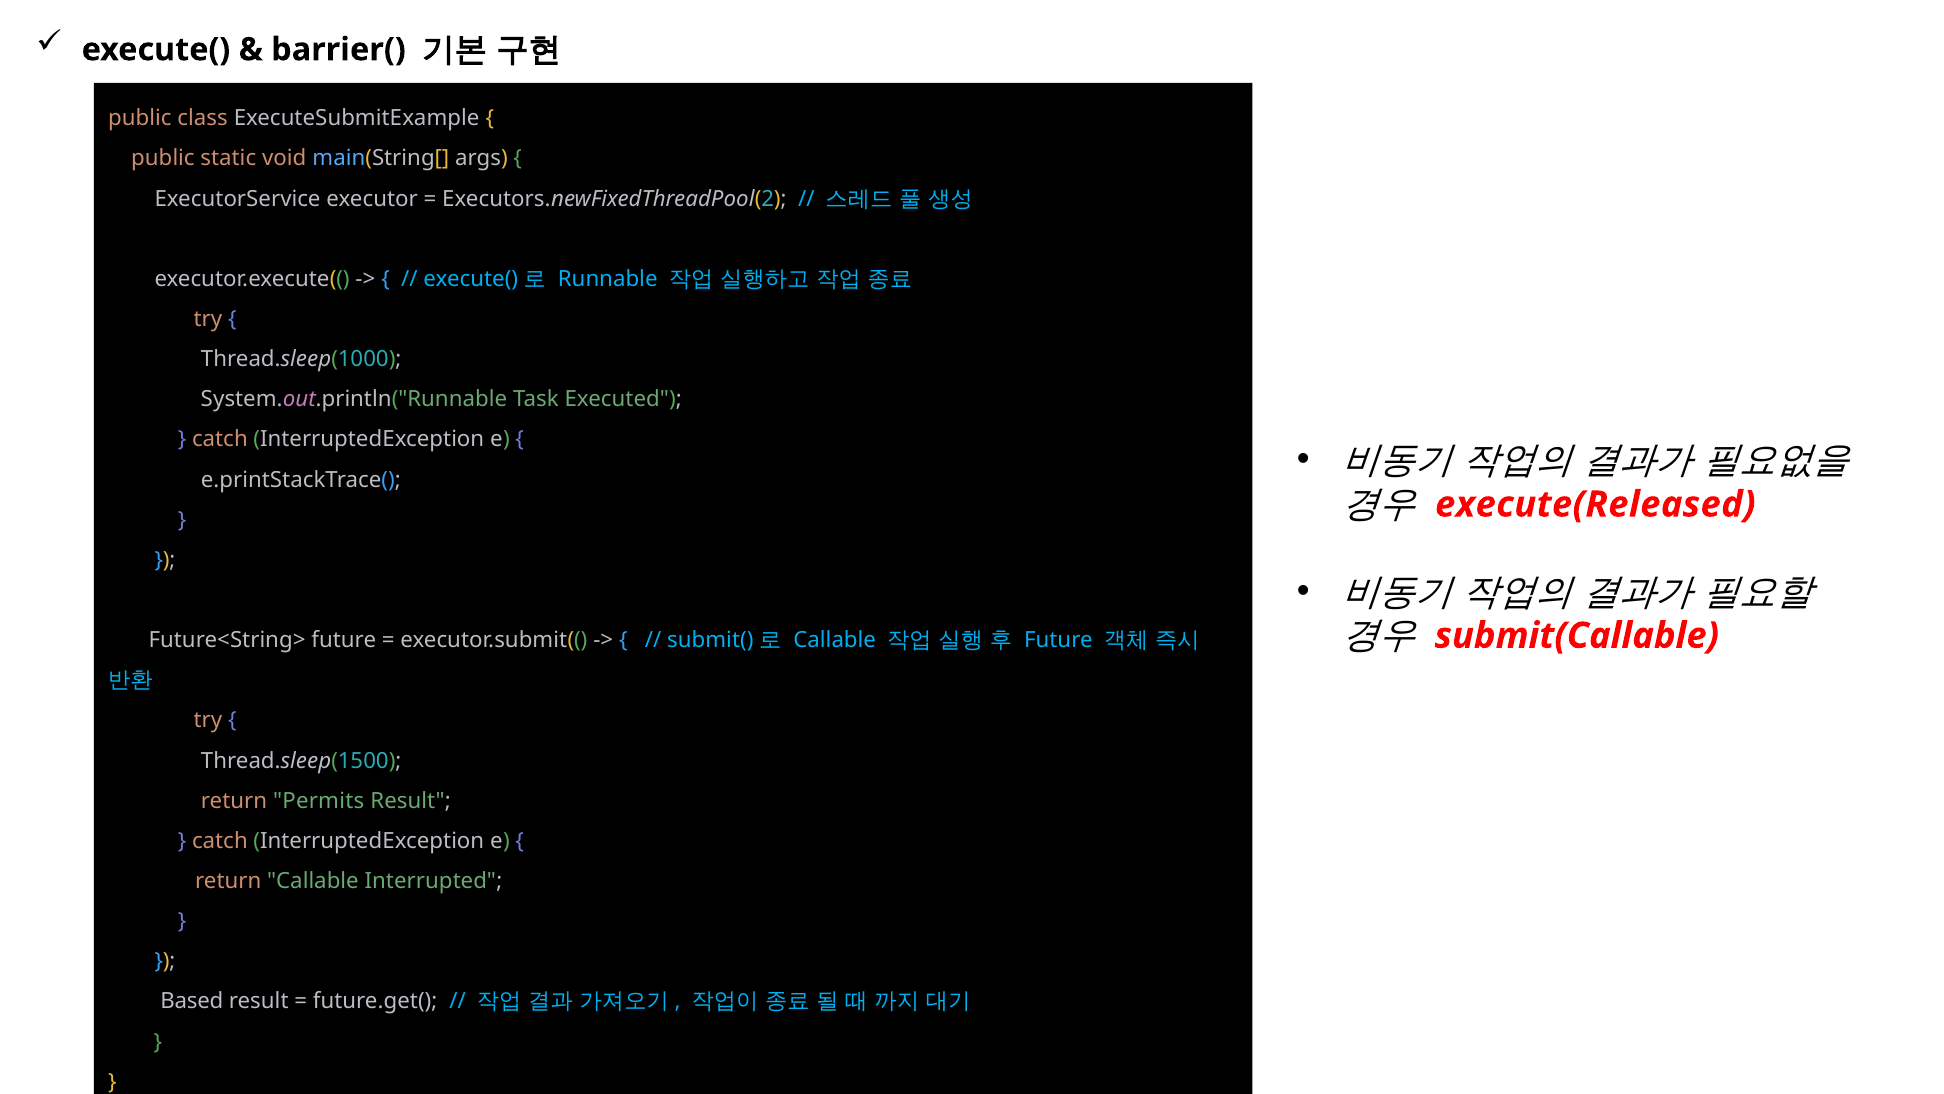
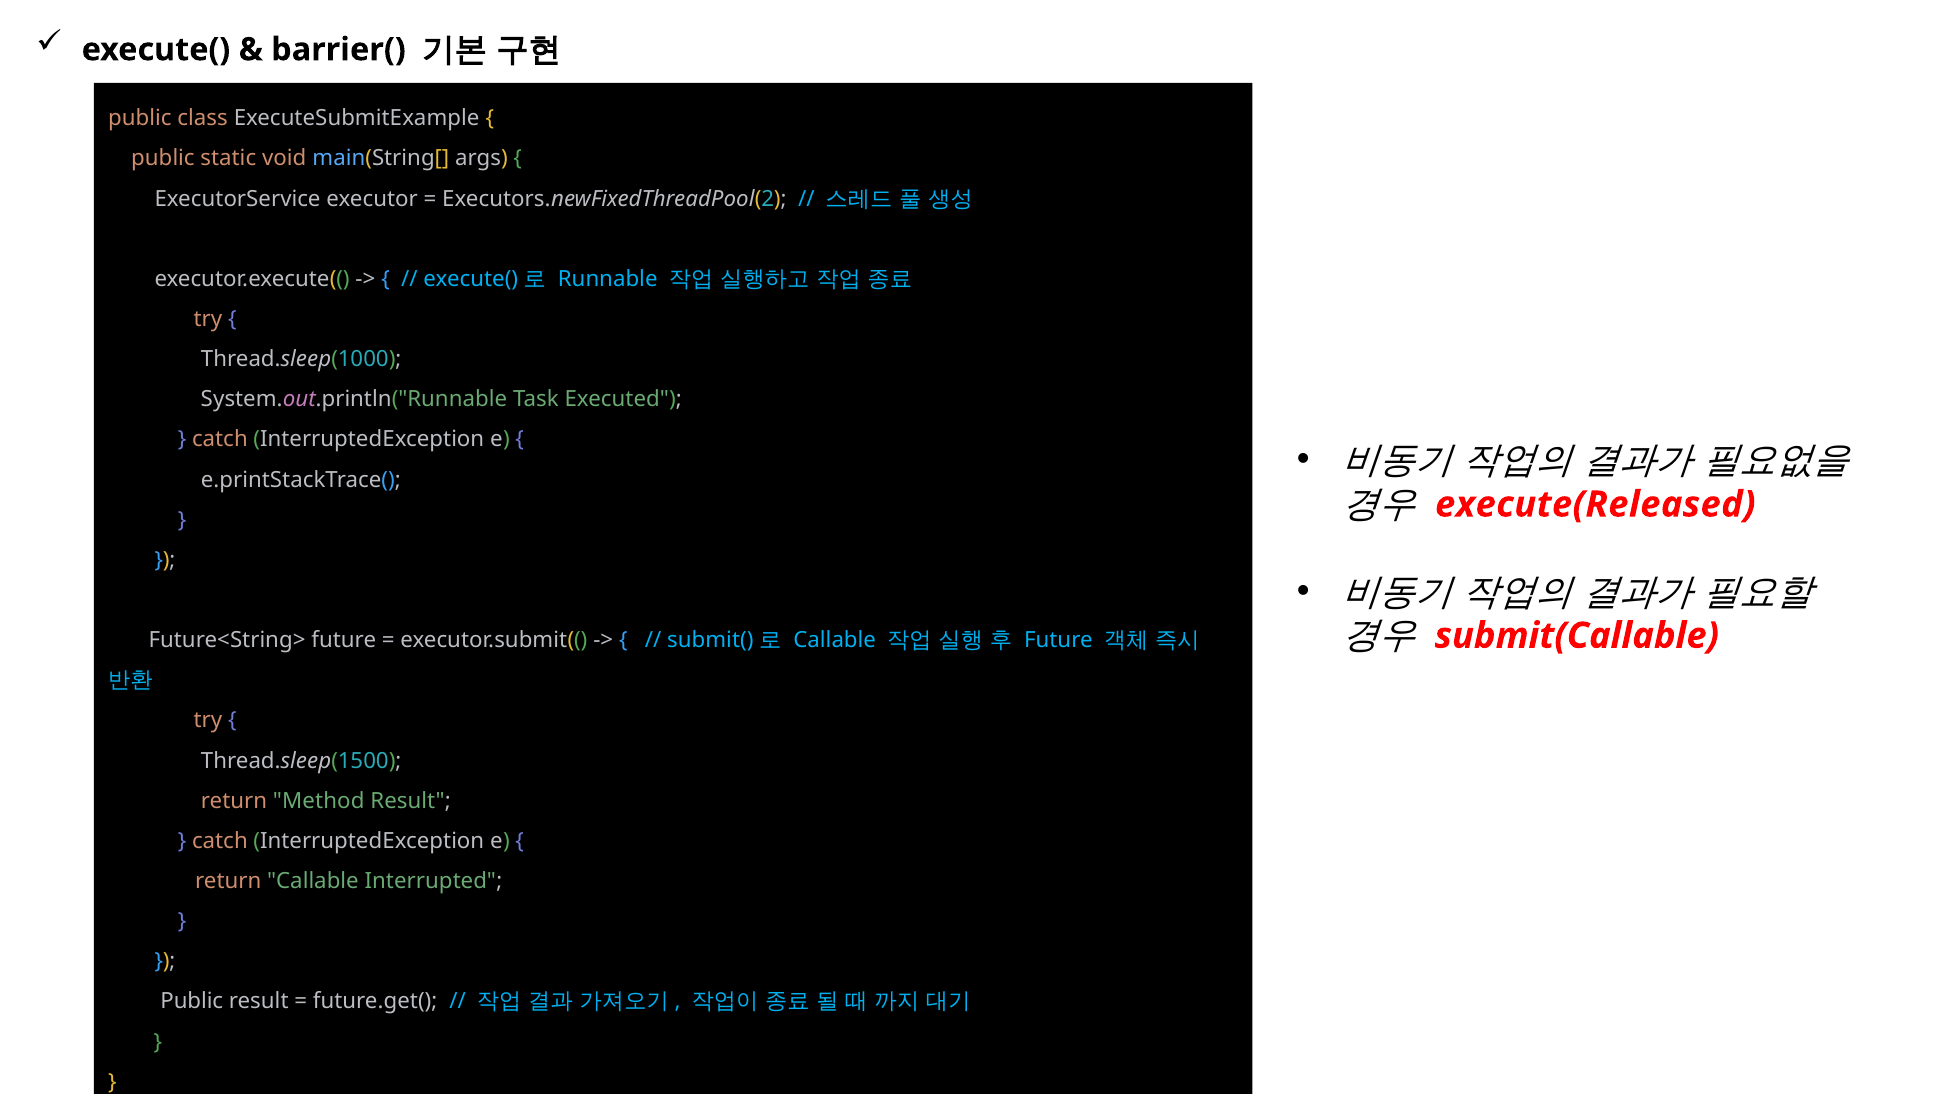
Permits: Permits -> Method (319, 801)
Based: Based -> Public (192, 1001)
